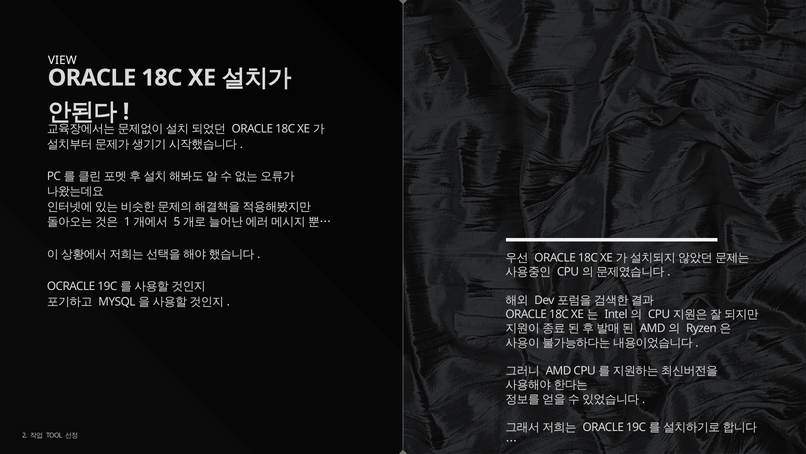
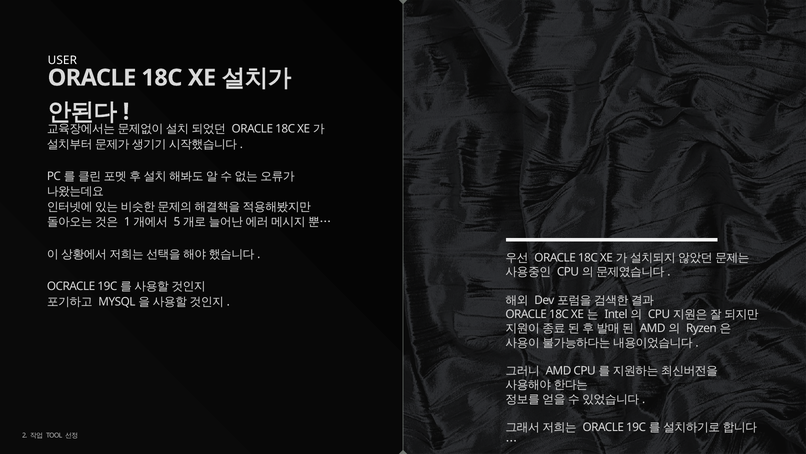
VIEW: VIEW -> USER (62, 61)
